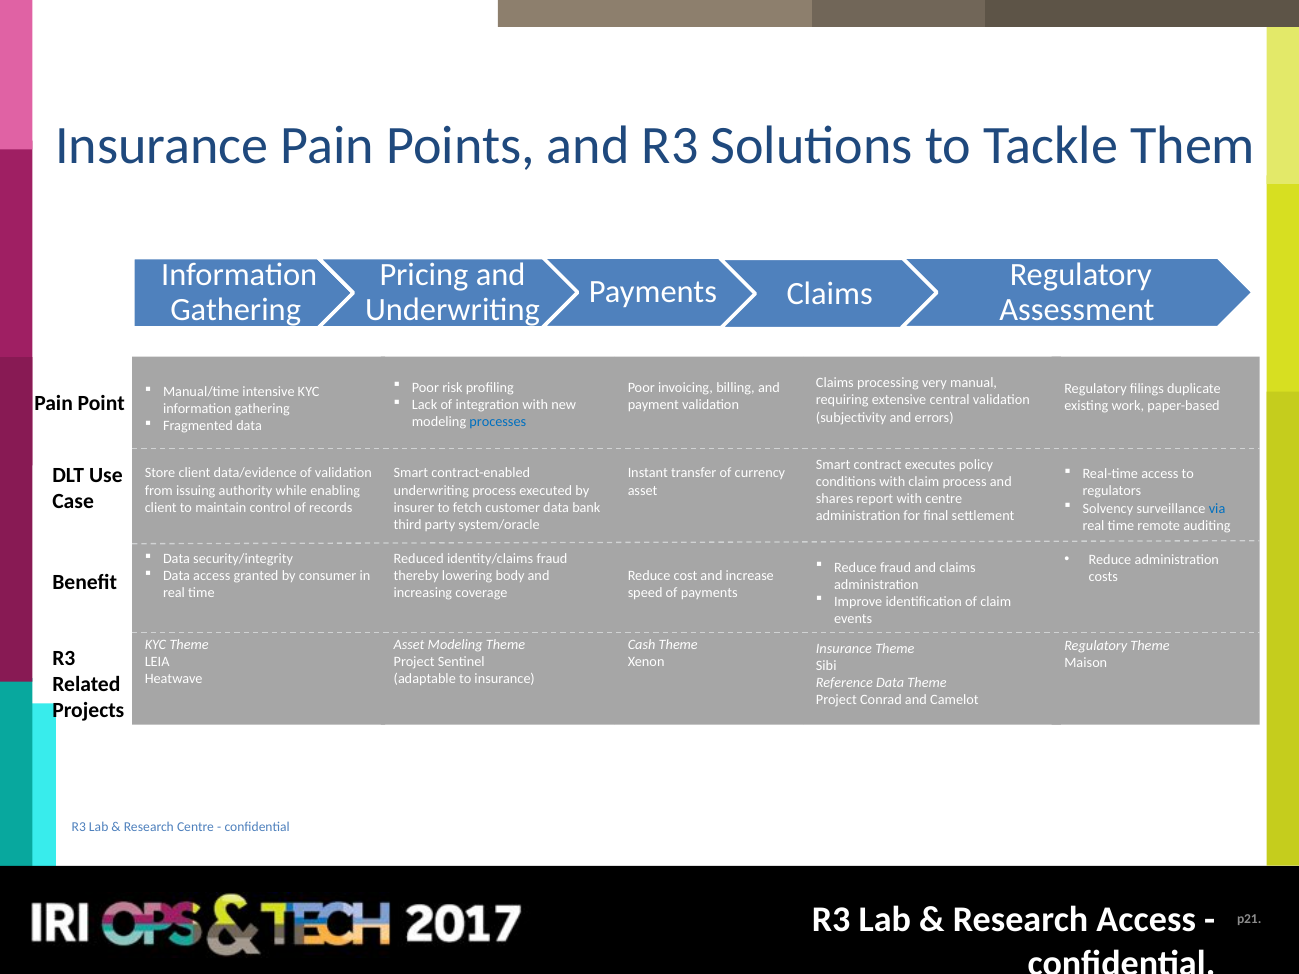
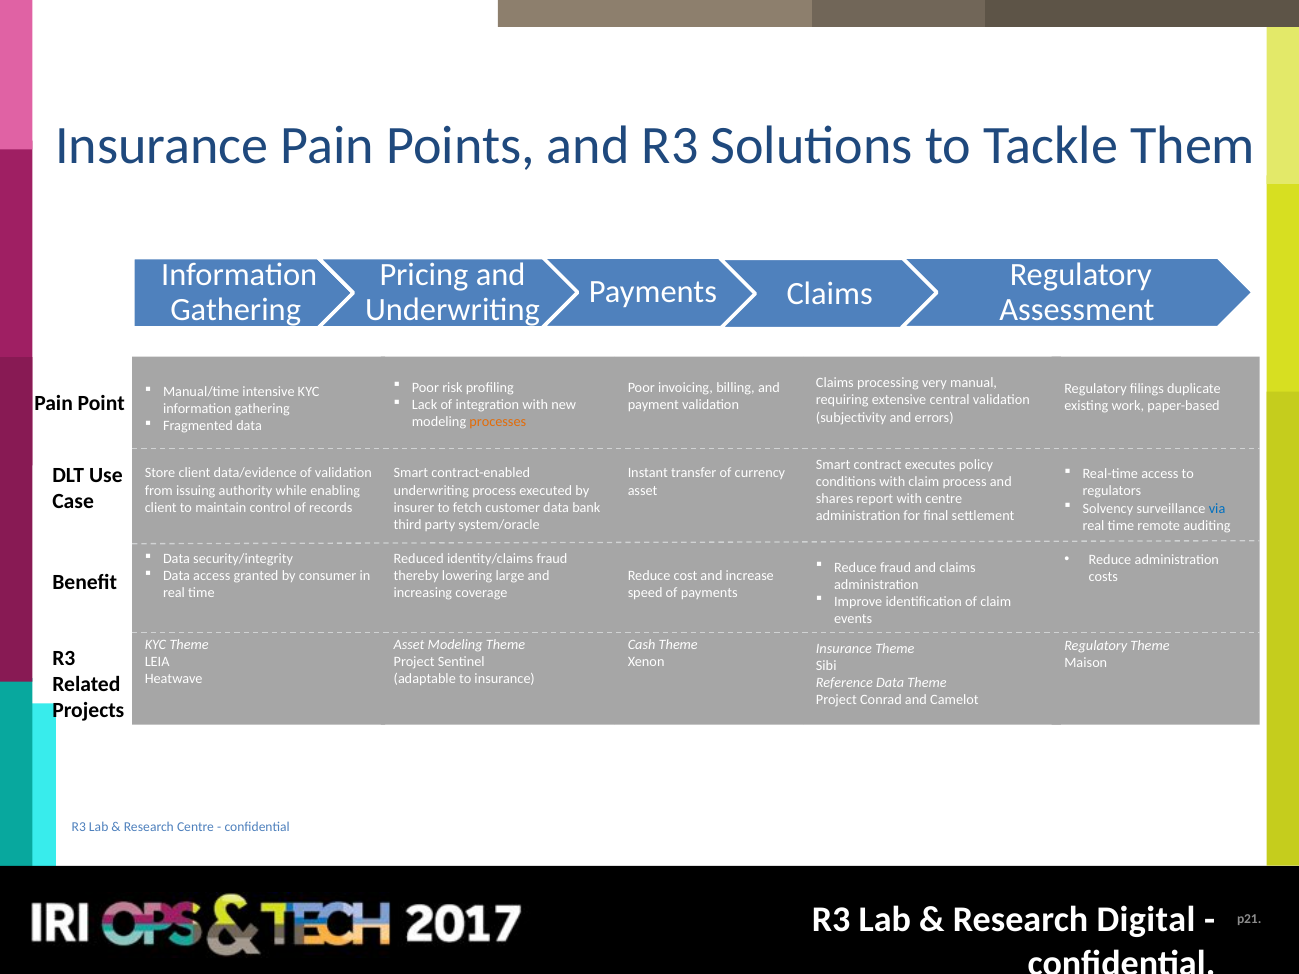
processes colour: blue -> orange (498, 422)
body: body -> large (510, 576)
Research Access: Access -> Digital (1146, 920)
